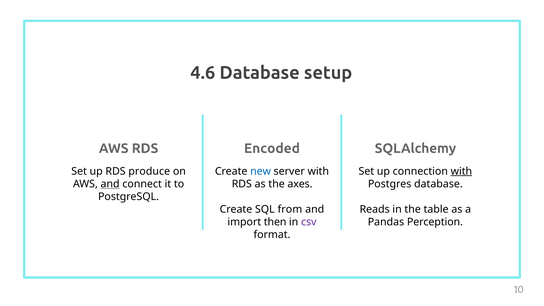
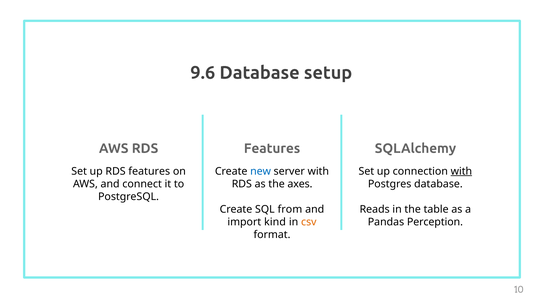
4.6: 4.6 -> 9.6 (203, 73)
Encoded: Encoded -> Features (272, 148)
RDS produce: produce -> features (149, 171)
and underline: present -> none (110, 184)
then: then -> kind (275, 222)
csv colour: purple -> orange (309, 222)
